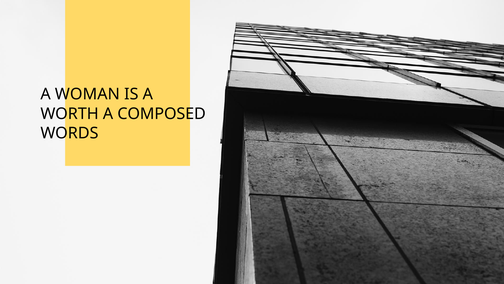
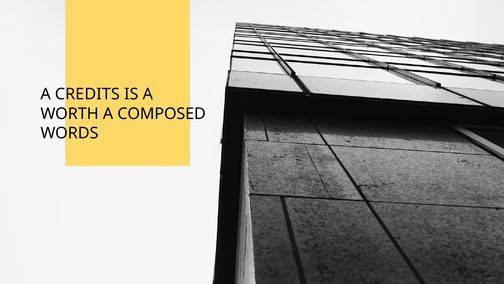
WOMAN: WOMAN -> CREDITS (87, 94)
